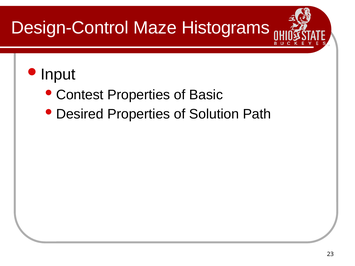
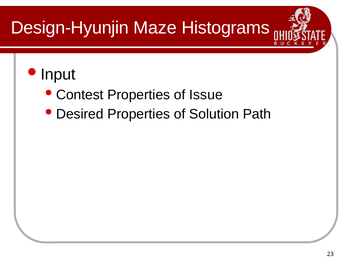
Design-Control: Design-Control -> Design-Hyunjin (70, 28)
Basic: Basic -> Issue (206, 95)
